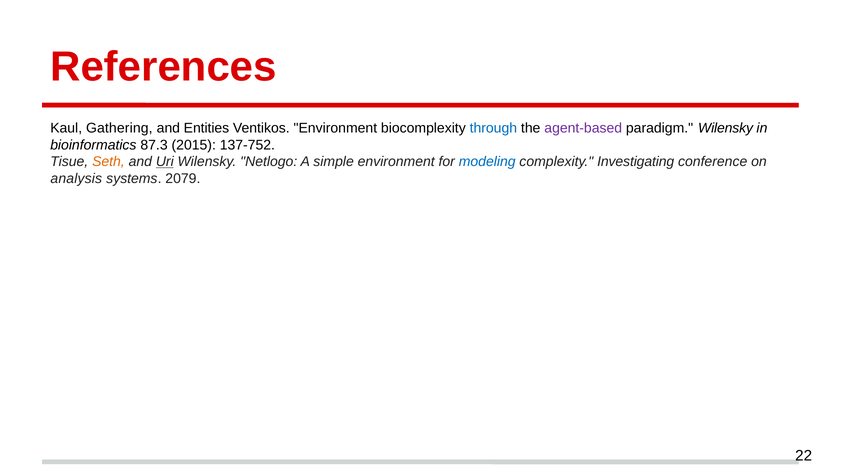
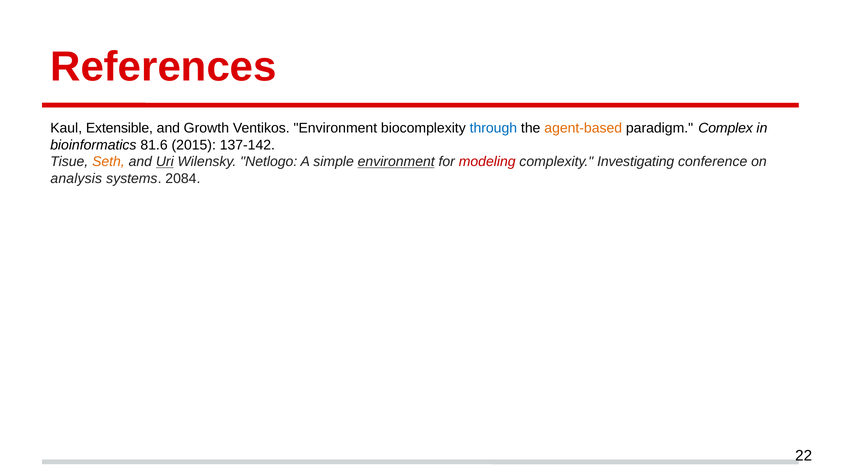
Gathering: Gathering -> Extensible (119, 128)
Entities: Entities -> Growth (206, 128)
agent-based colour: purple -> orange (583, 128)
paradigm Wilensky: Wilensky -> Complex (726, 128)
87.3: 87.3 -> 81.6 (154, 145)
137-752: 137-752 -> 137-142 (247, 145)
environment underline: none -> present (396, 162)
modeling colour: blue -> red (487, 162)
2079: 2079 -> 2084 (183, 179)
